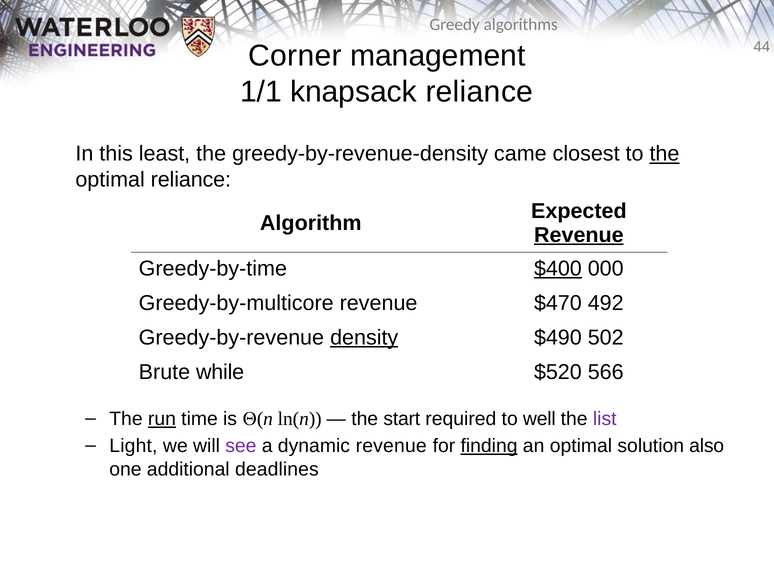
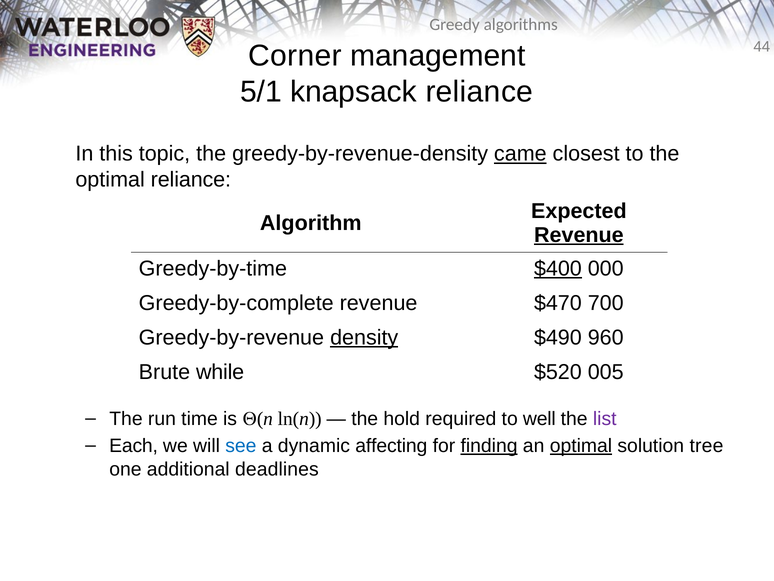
1/1: 1/1 -> 5/1 (261, 92)
least: least -> topic (165, 154)
came underline: none -> present (520, 154)
the underline: present -> none (664, 154)
Greedy-by-multicore: Greedy-by-multicore -> Greedy-by-complete (236, 303)
492: 492 -> 700 (606, 303)
502: 502 -> 960 (606, 337)
566: 566 -> 005 (606, 372)
run underline: present -> none (162, 419)
start: start -> hold (402, 419)
Light: Light -> Each (134, 446)
see colour: purple -> blue (241, 446)
dynamic revenue: revenue -> affecting (391, 446)
optimal underline: none -> present (581, 446)
also: also -> tree (706, 446)
